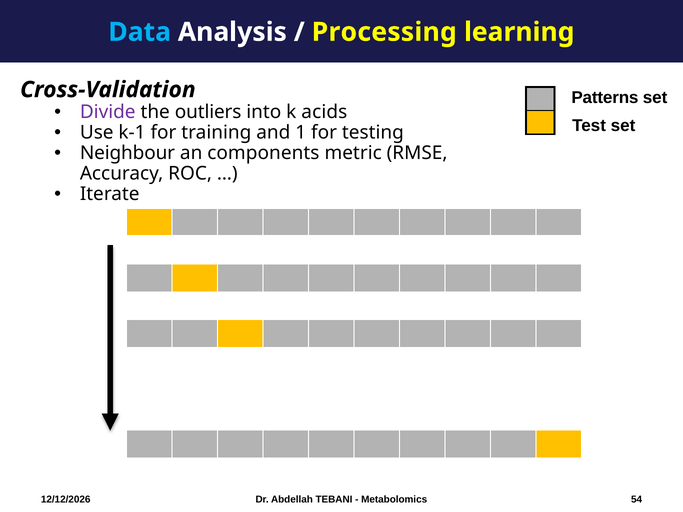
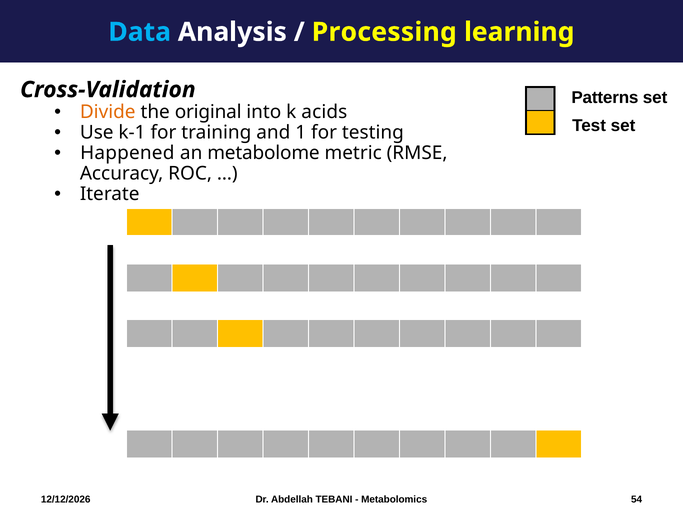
Divide colour: purple -> orange (108, 112)
outliers: outliers -> original (208, 112)
Neighbour: Neighbour -> Happened (127, 153)
components: components -> metabolome (263, 153)
